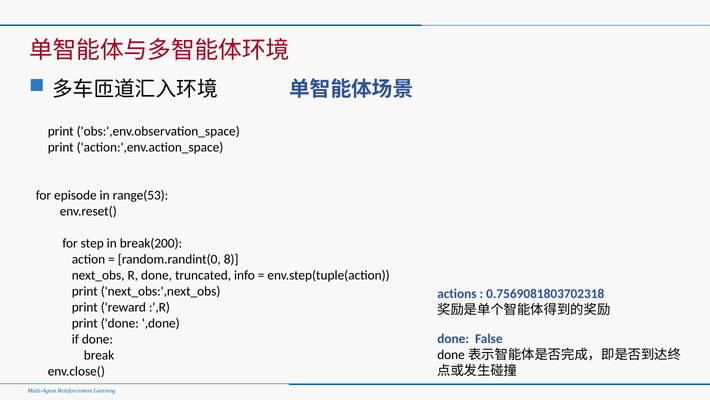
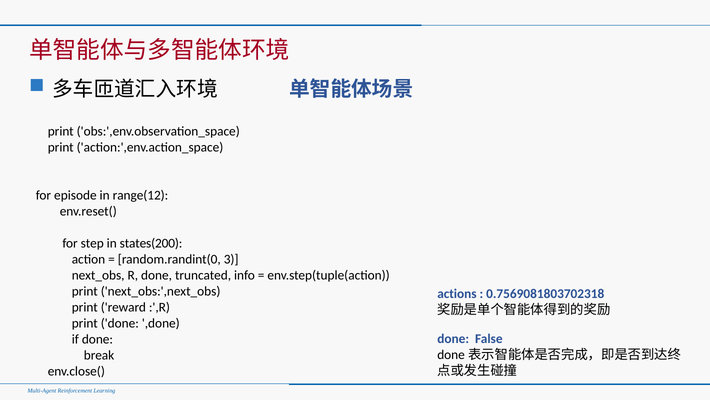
range(53: range(53 -> range(12 (140, 195)
break(200: break(200 -> states(200 (151, 243)
8: 8 -> 3 (231, 259)
